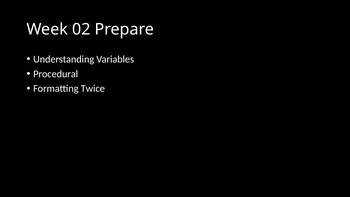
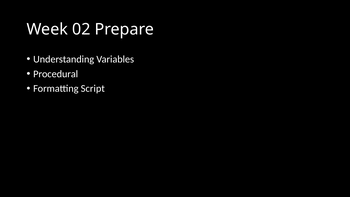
Twice: Twice -> Script (93, 89)
